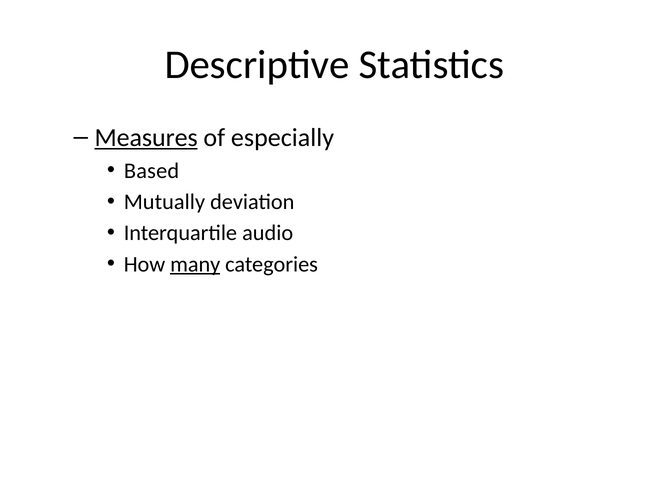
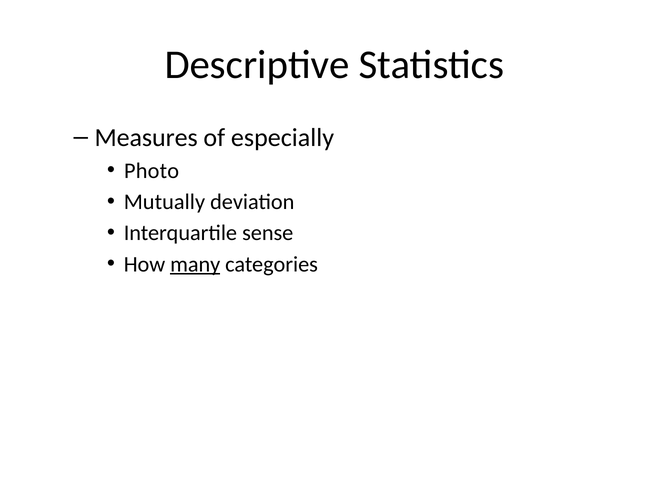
Measures underline: present -> none (146, 138)
Based: Based -> Photo (152, 171)
audio: audio -> sense (268, 233)
